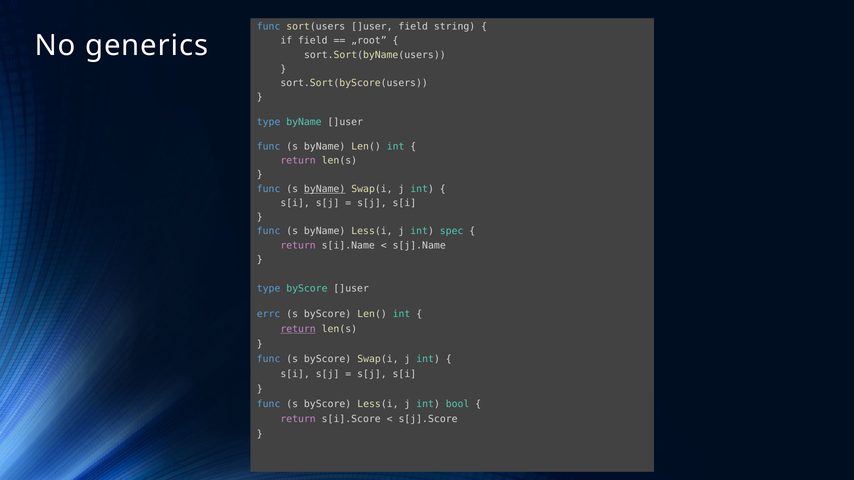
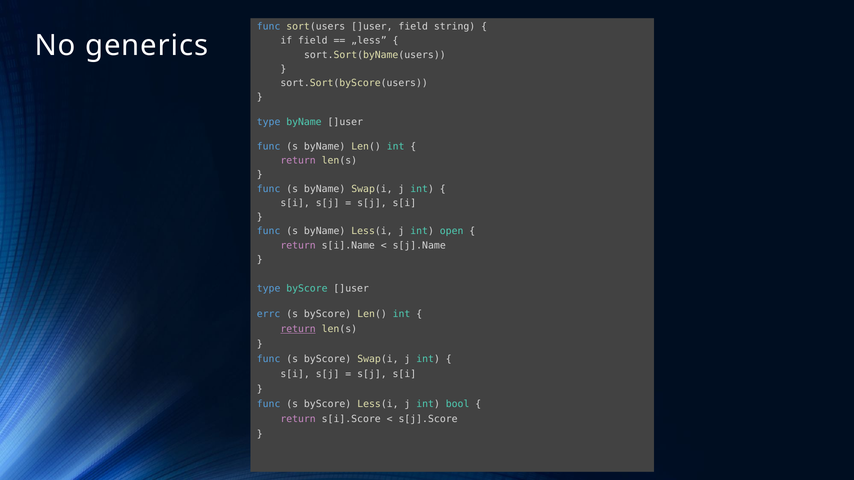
„root: „root -> „less (369, 41)
byName underline: present -> none (325, 189)
spec: spec -> open (452, 231)
